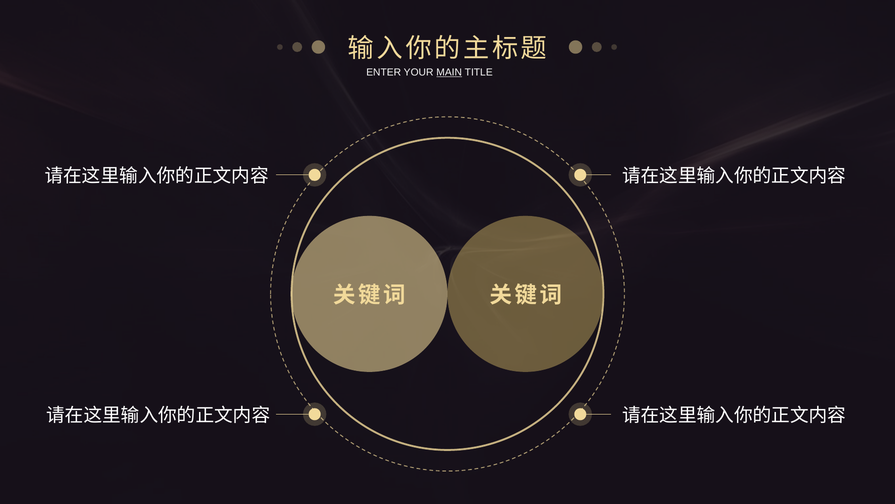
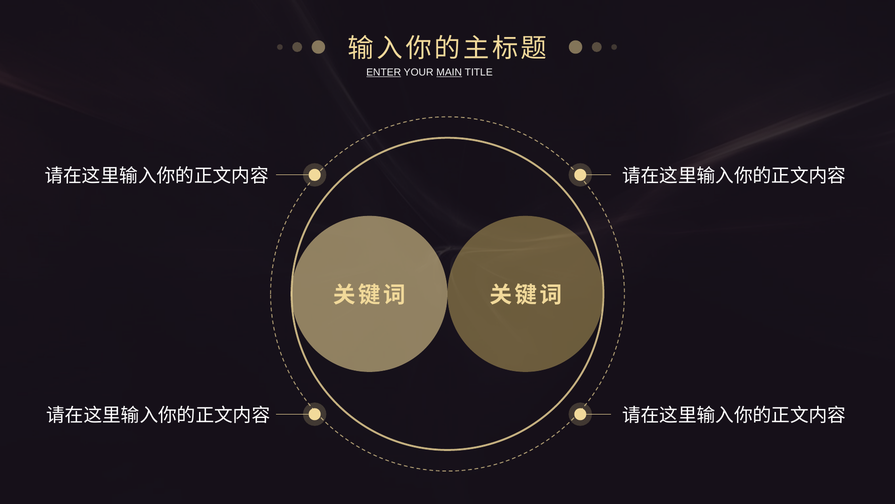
ENTER underline: none -> present (384, 72)
